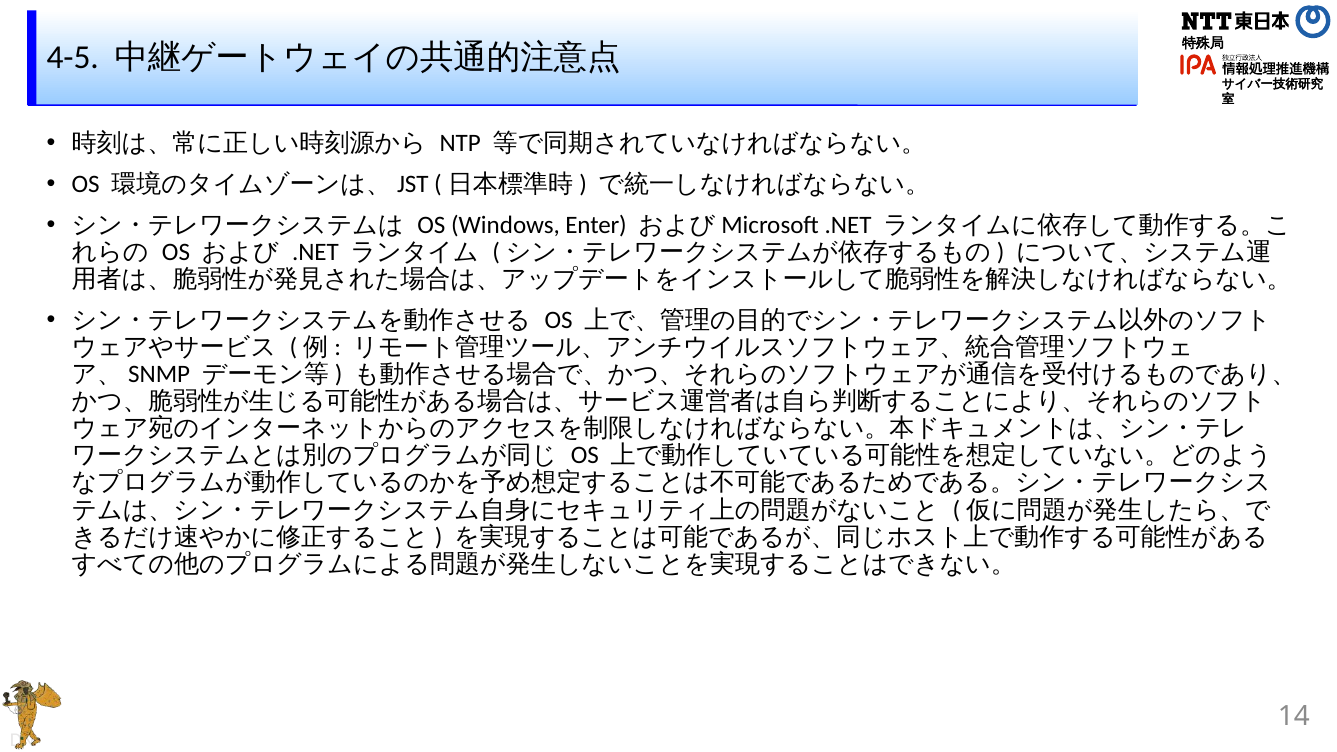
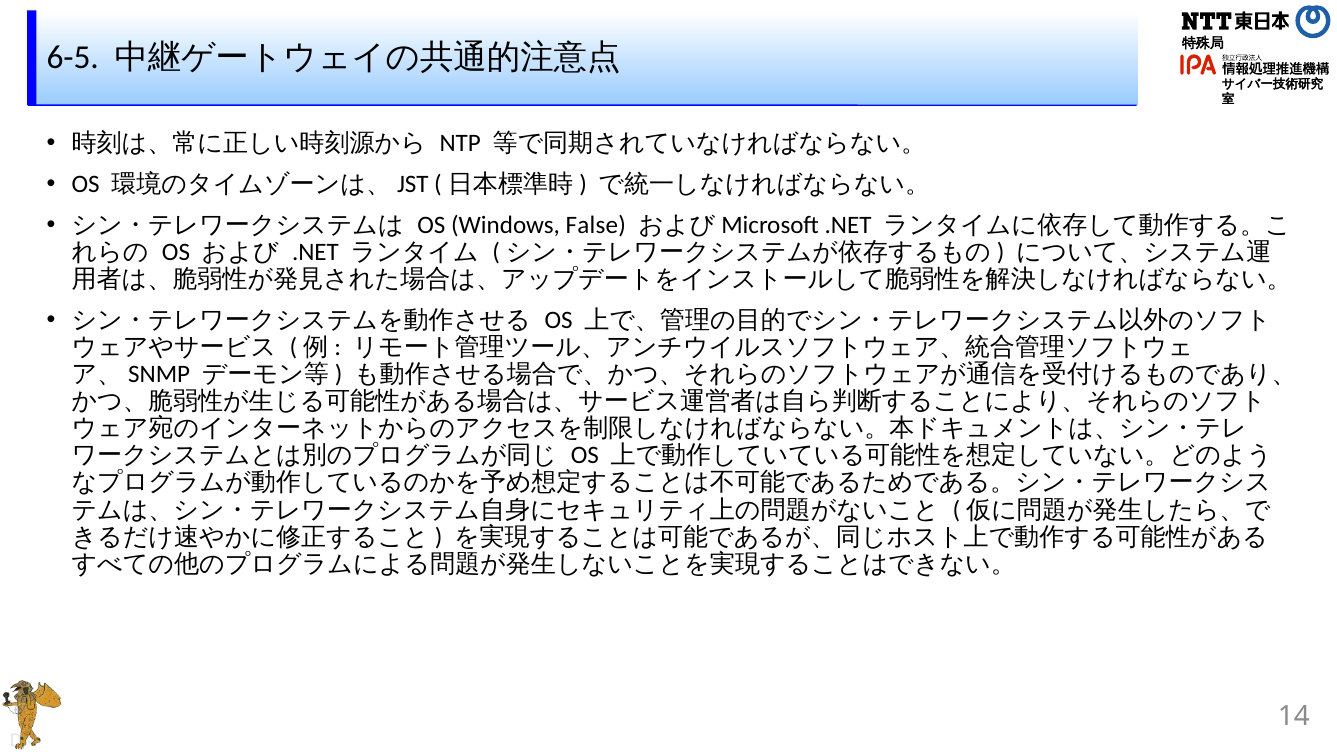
4-5: 4-5 -> 6-5 (73, 57)
Enter: Enter -> False (596, 225)
